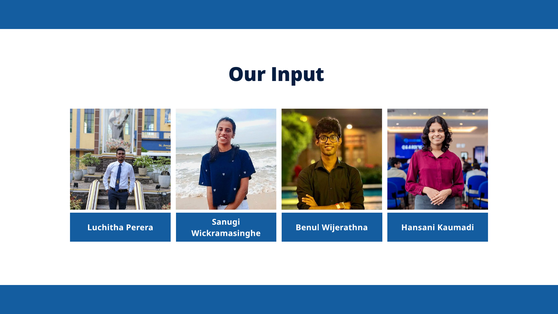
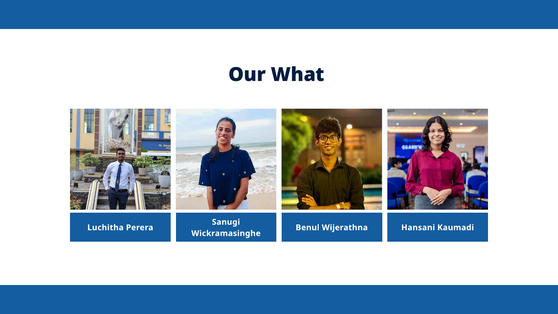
Input: Input -> What (298, 75)
